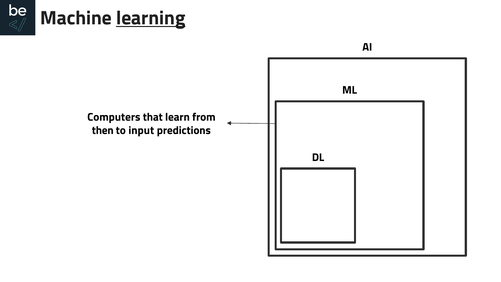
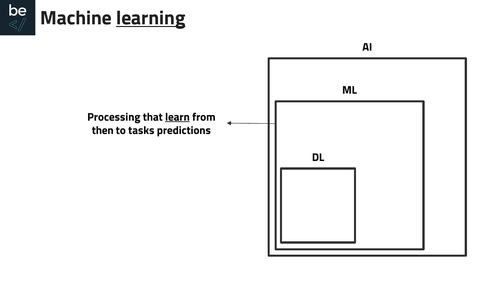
Computers: Computers -> Processing (114, 117)
learn underline: none -> present (177, 117)
input: input -> tasks (141, 130)
